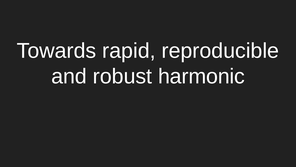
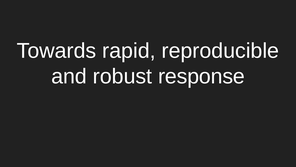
harmonic: harmonic -> response (201, 76)
